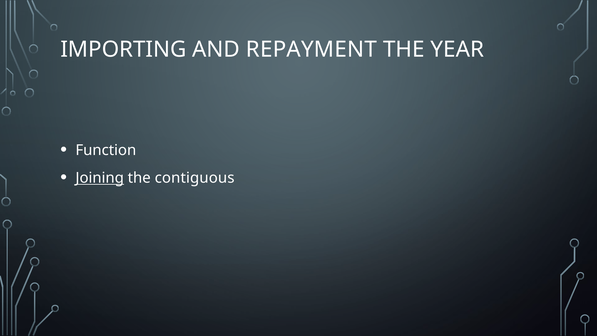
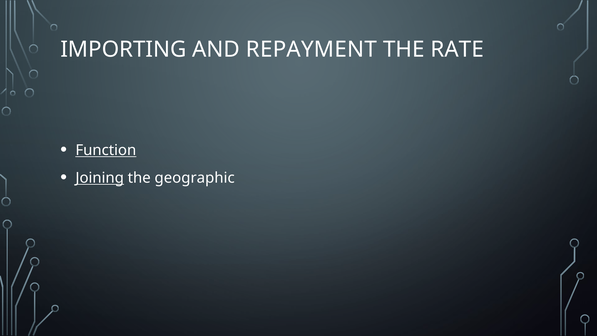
YEAR: YEAR -> RATE (457, 49)
Function underline: none -> present (106, 150)
contiguous: contiguous -> geographic (195, 178)
